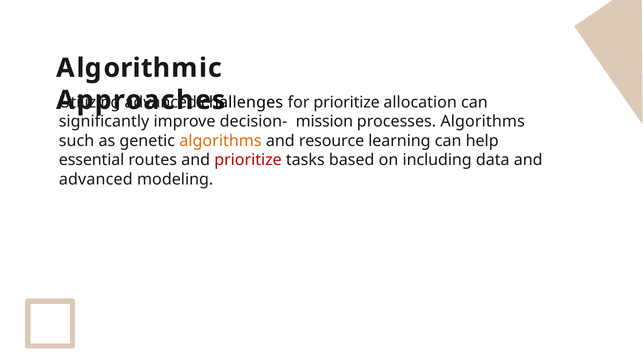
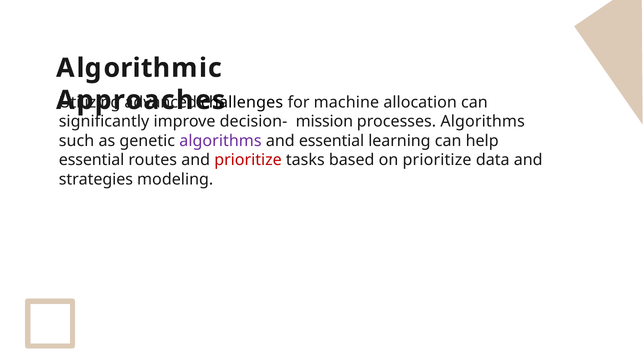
for prioritize: prioritize -> machine (346, 102)
algorithms colour: orange -> purple (220, 141)
and resource: resource -> essential (332, 141)
on including: including -> prioritize (437, 160)
advanced: advanced -> strategies (96, 179)
